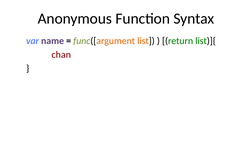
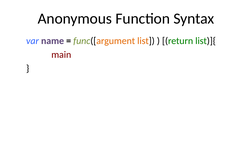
chan: chan -> main (61, 55)
